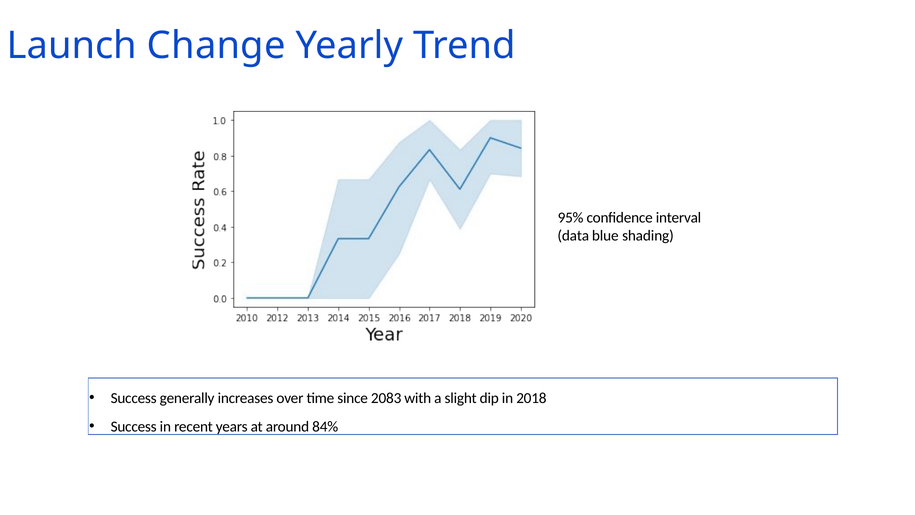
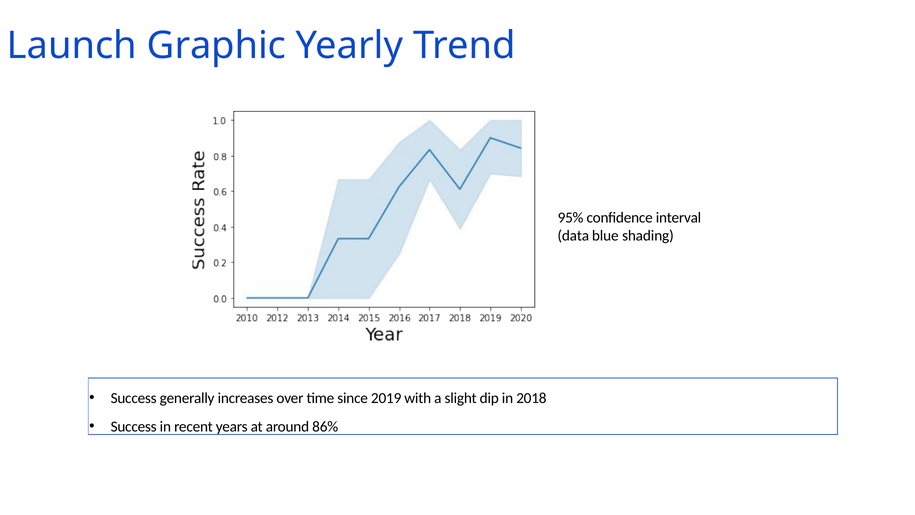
Change: Change -> Graphic (216, 46)
2083: 2083 -> 2019 (386, 398)
84%: 84% -> 86% (325, 426)
